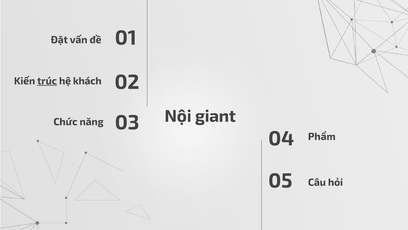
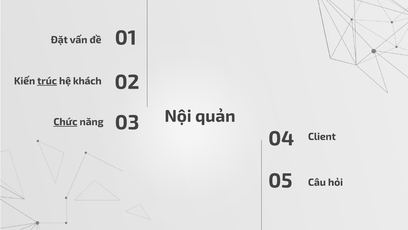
giant: giant -> quản (215, 116)
Chức underline: none -> present (65, 122)
Phẩm: Phẩm -> Client (322, 136)
